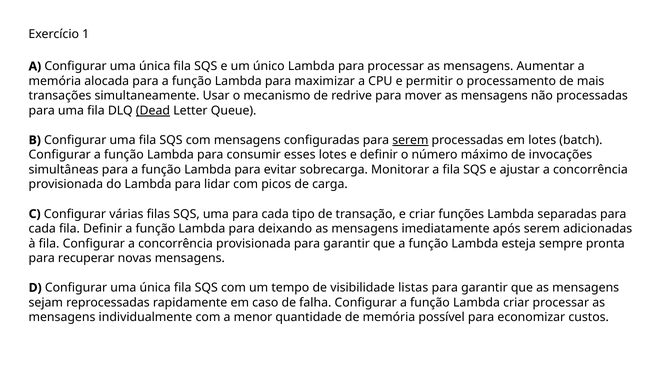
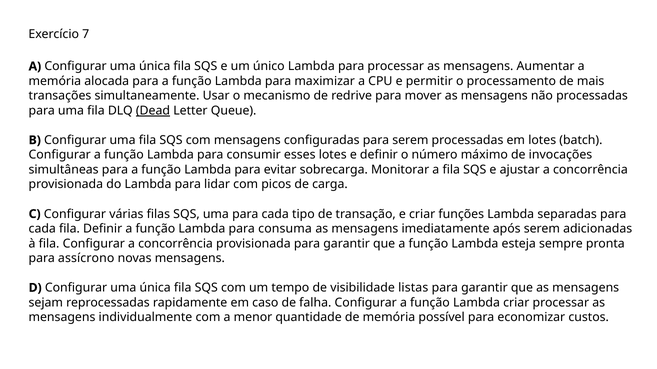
1: 1 -> 7 (86, 34)
serem underline: present -> none (410, 140)
deixando: deixando -> consuma (285, 229)
recuperar: recuperar -> assícrono (86, 259)
